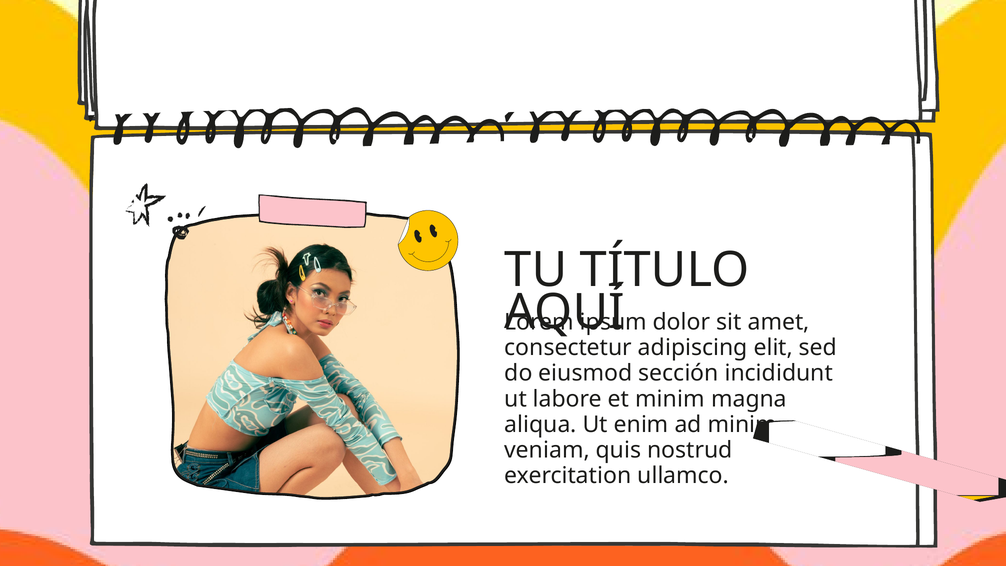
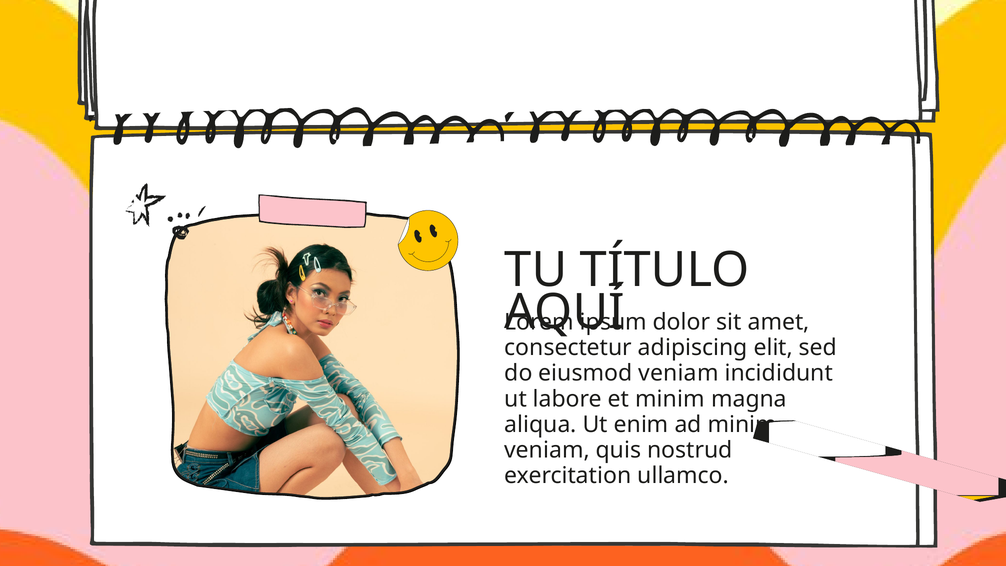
eiusmod sección: sección -> veniam (678, 373)
